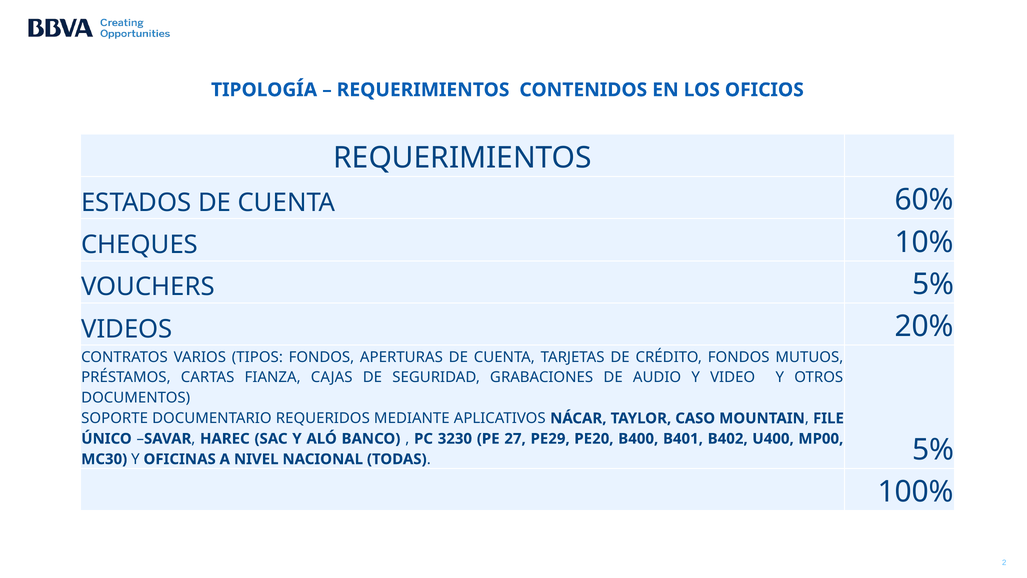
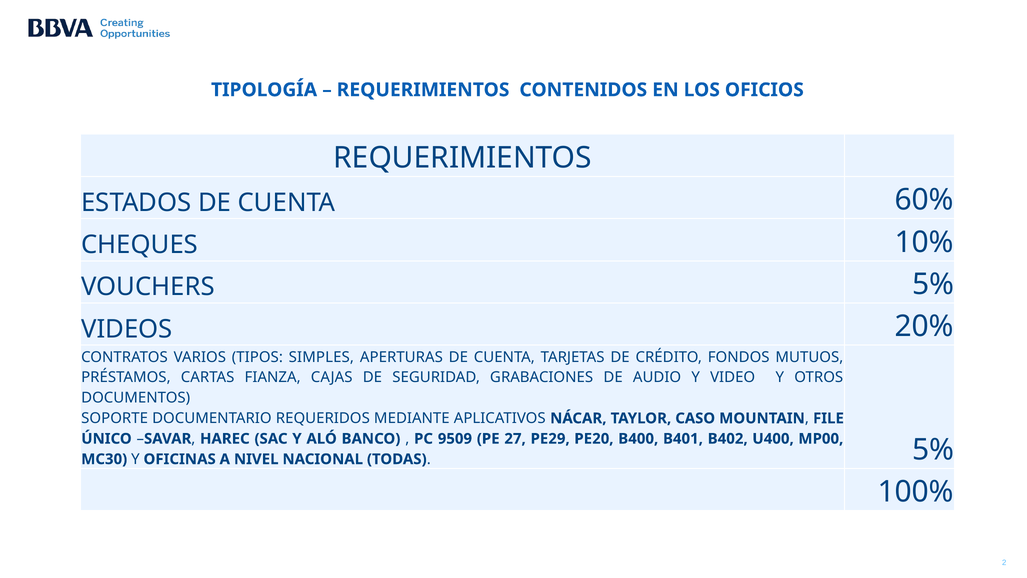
TIPOS FONDOS: FONDOS -> SIMPLES (321, 357)
3230: 3230 -> 9509 (455, 439)
